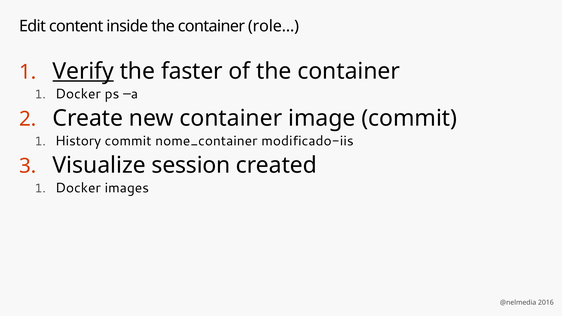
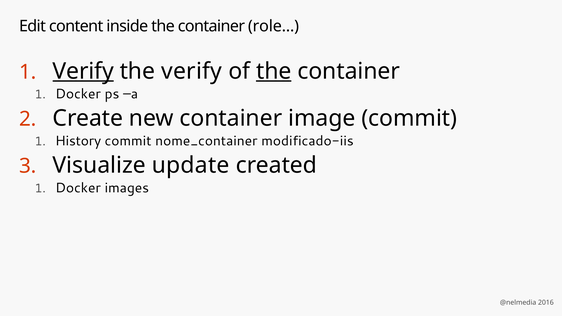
the faster: faster -> verify (192, 71)
the underline: none -> present (274, 71)
session: session -> update (191, 165)
